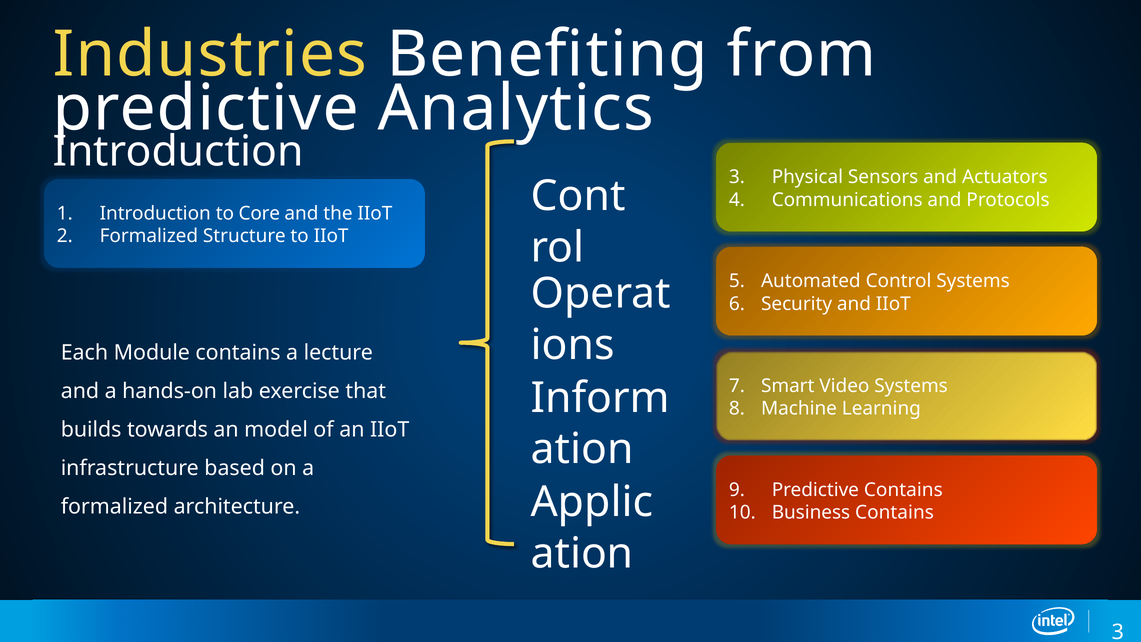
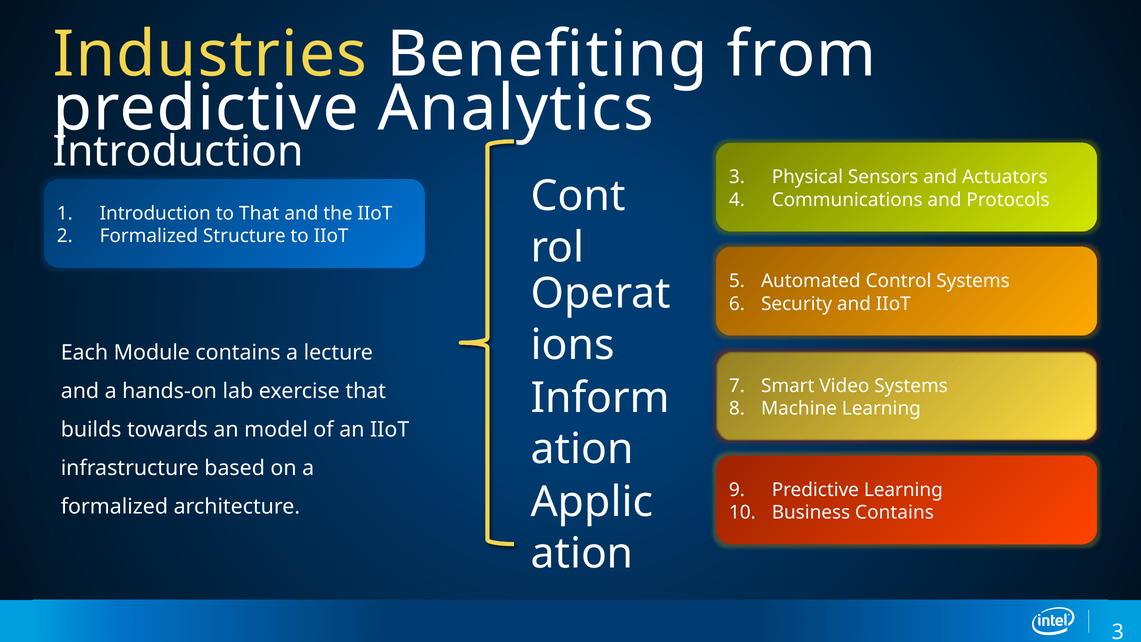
to Core: Core -> That (259, 213)
Predictive Contains: Contains -> Learning (903, 490)
